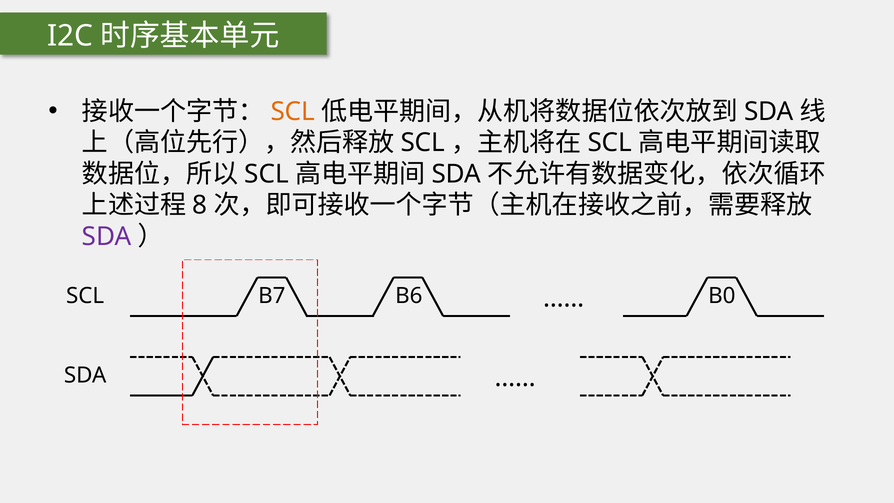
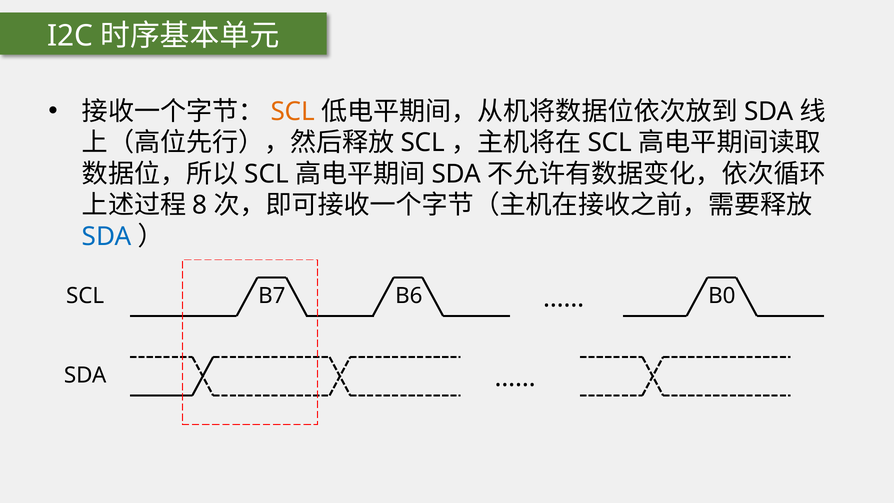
SDA colour: purple -> blue (107, 237)
